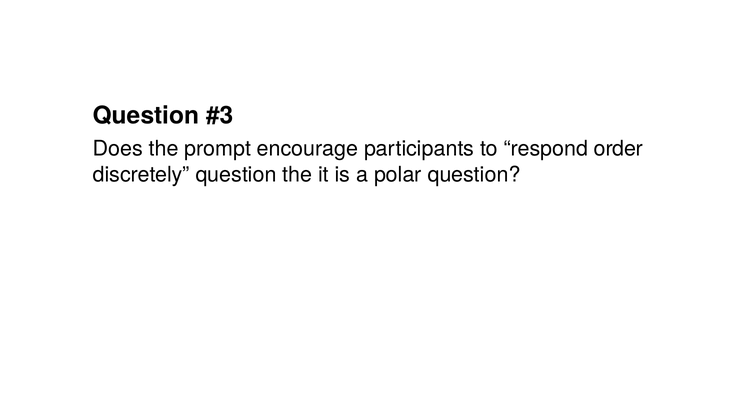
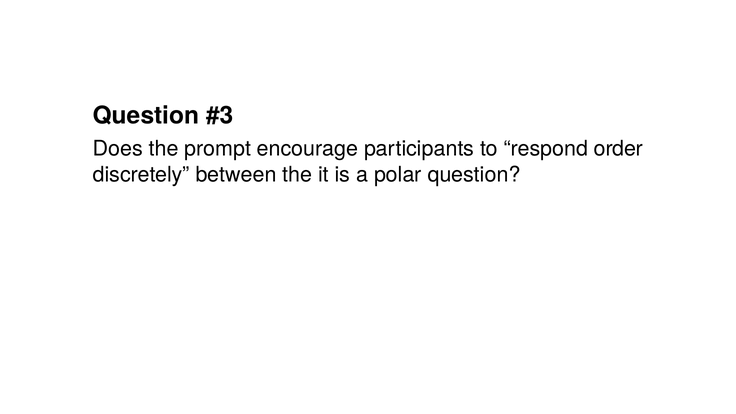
discretely question: question -> between (236, 175)
